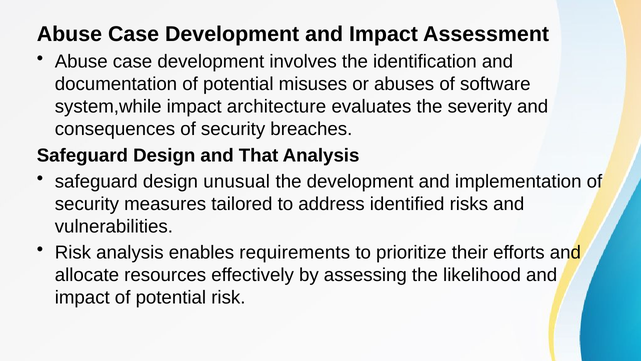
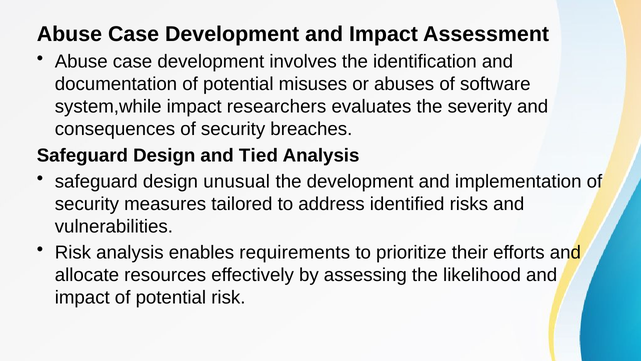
architecture: architecture -> researchers (277, 107)
That: That -> Tied (258, 155)
